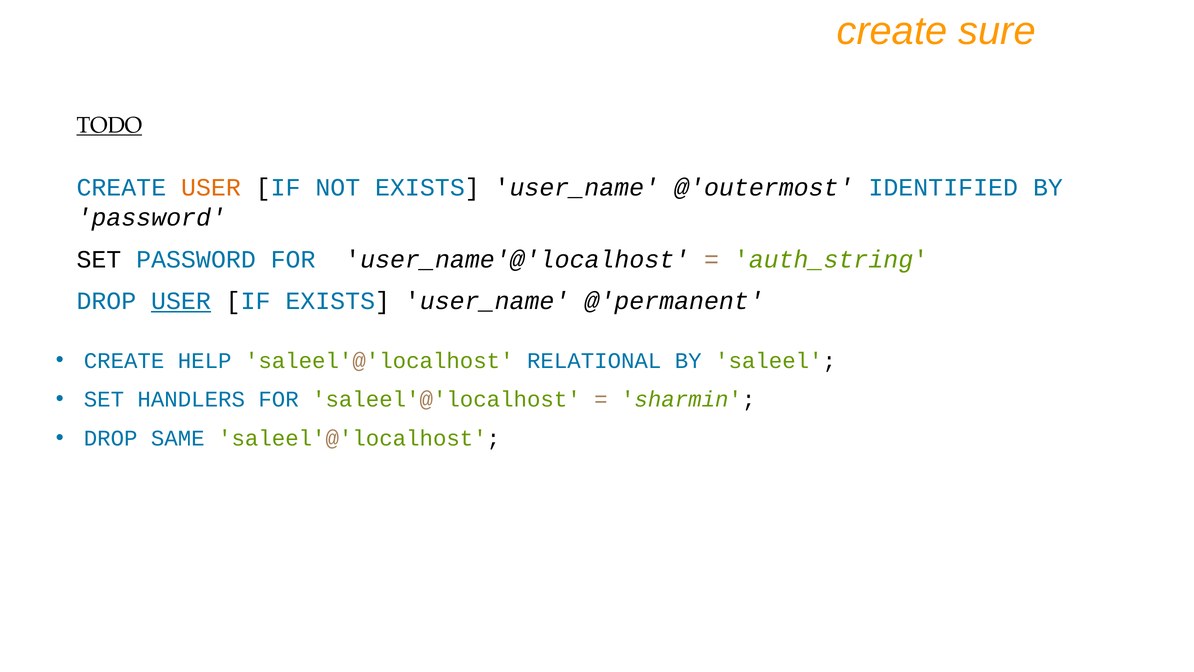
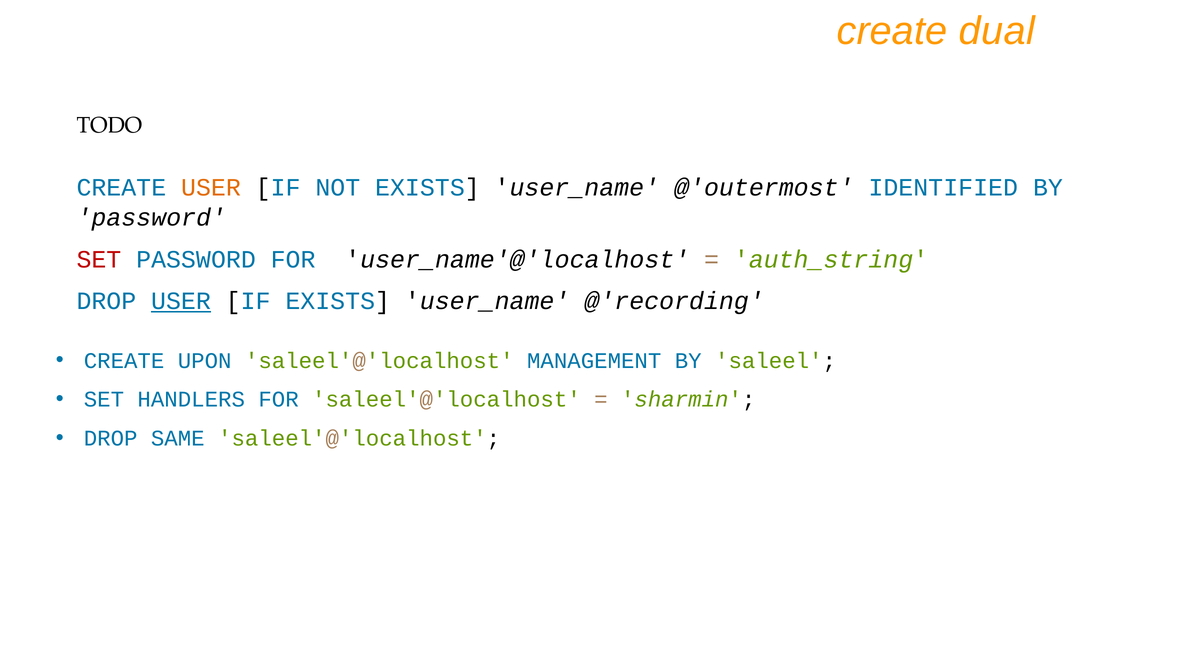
sure: sure -> dual (997, 31)
TODO underline: present -> none (109, 125)
SET colour: black -> red (99, 259)
@'permanent: @'permanent -> @'recording (674, 301)
HELP: HELP -> UPON (205, 361)
RELATIONAL: RELATIONAL -> MANAGEMENT (594, 361)
